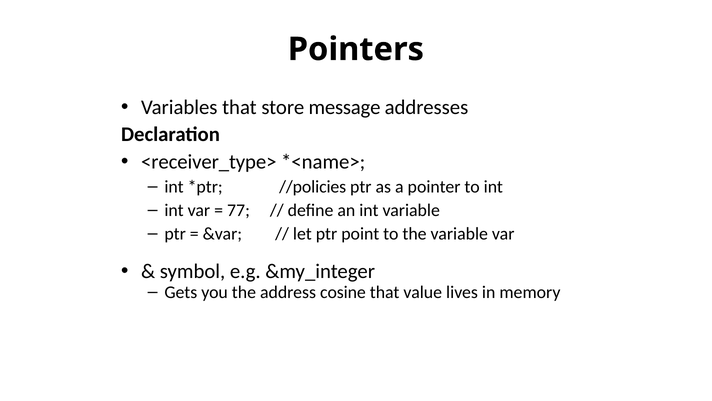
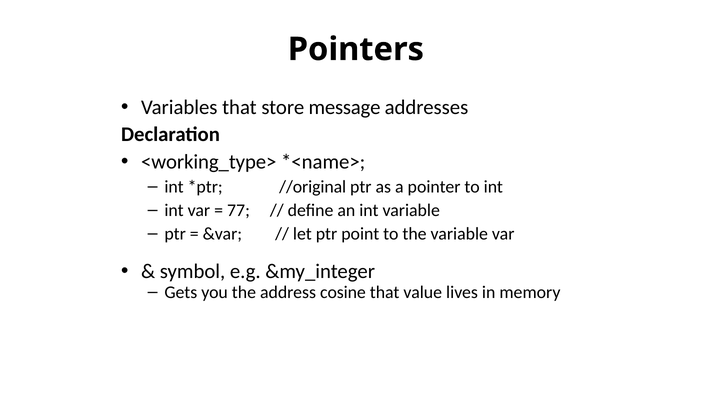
<receiver_type>: <receiver_type> -> <working_type> (209, 162)
//policies: //policies -> //original (313, 187)
